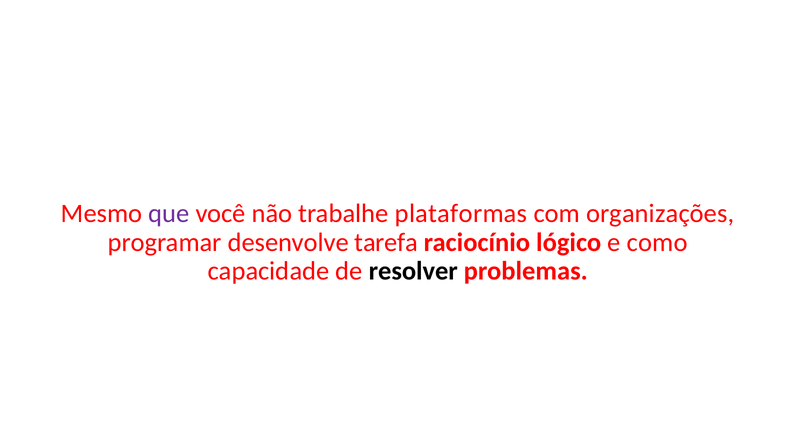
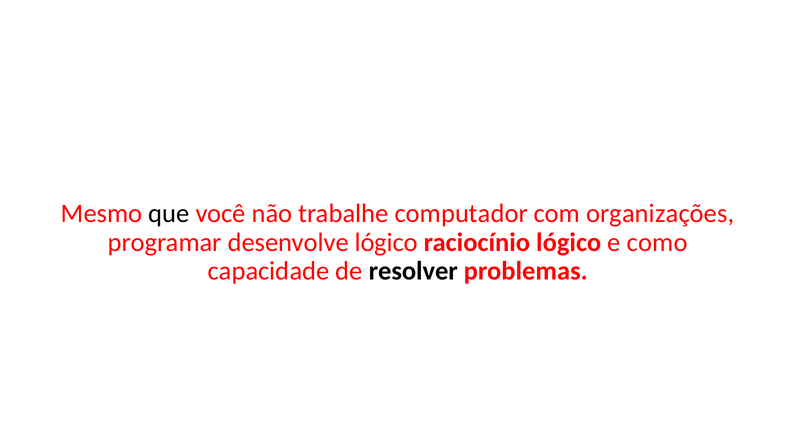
que colour: purple -> black (169, 213)
plataformas: plataformas -> computador (461, 213)
desenvolve tarefa: tarefa -> lógico (386, 242)
